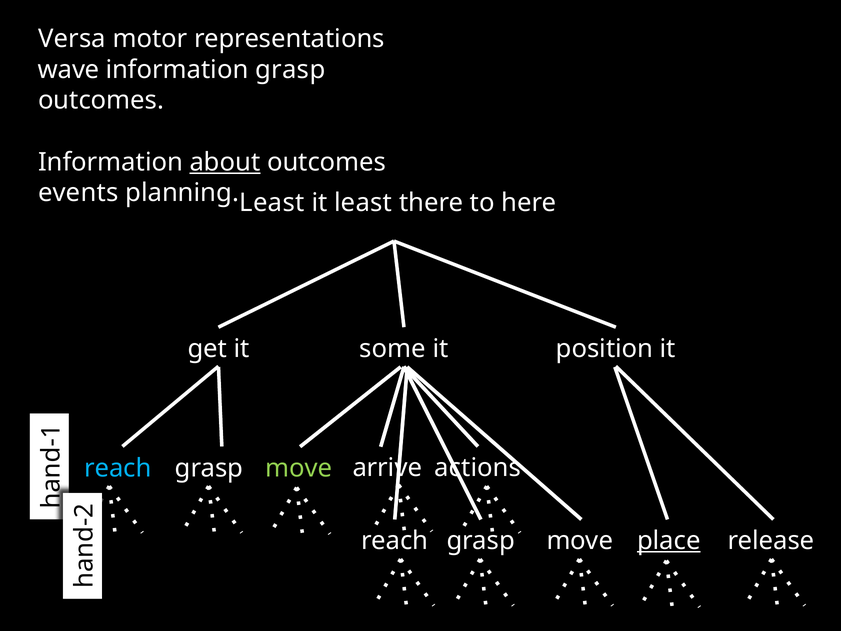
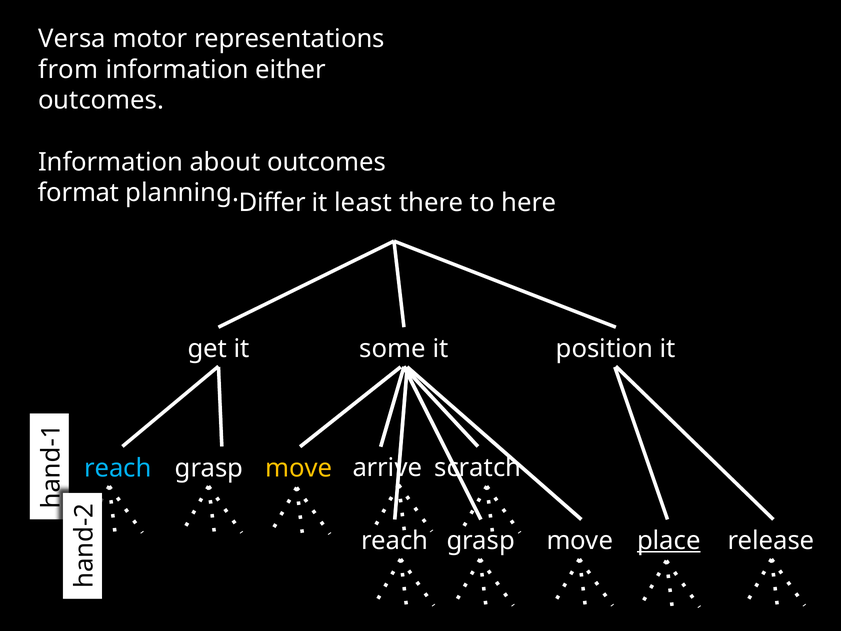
wave: wave -> from (68, 69)
information grasp: grasp -> either (291, 69)
about underline: present -> none (225, 162)
events: events -> format (79, 193)
Least: Least -> Differ (272, 203)
actions: actions -> scratch (478, 468)
move colour: light green -> yellow (299, 468)
